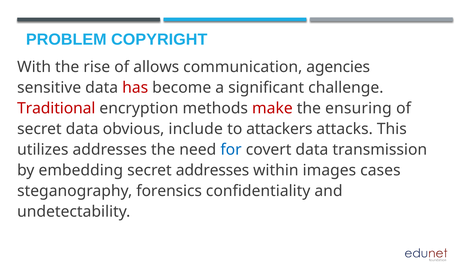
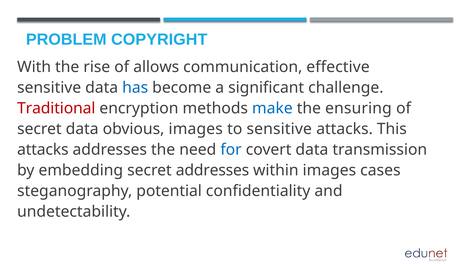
agencies: agencies -> effective (338, 67)
has colour: red -> blue (135, 88)
make colour: red -> blue (272, 109)
obvious include: include -> images (196, 129)
to attackers: attackers -> sensitive (279, 129)
utilizes: utilizes -> attacks (43, 150)
forensics: forensics -> potential (169, 191)
